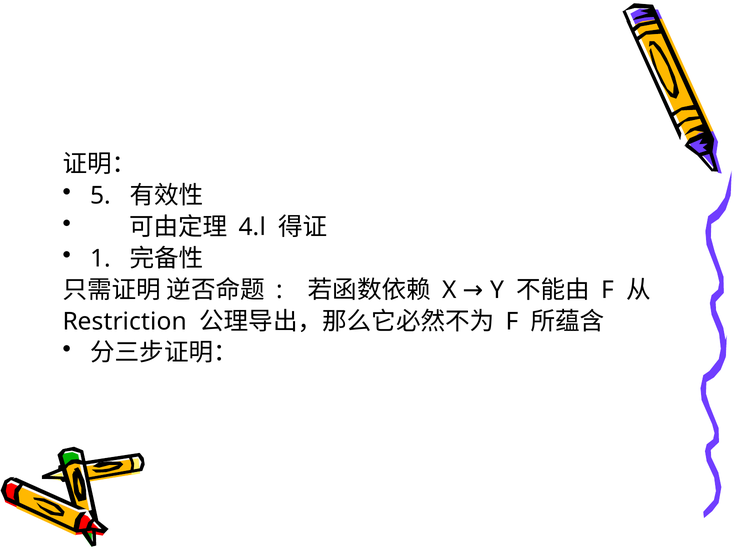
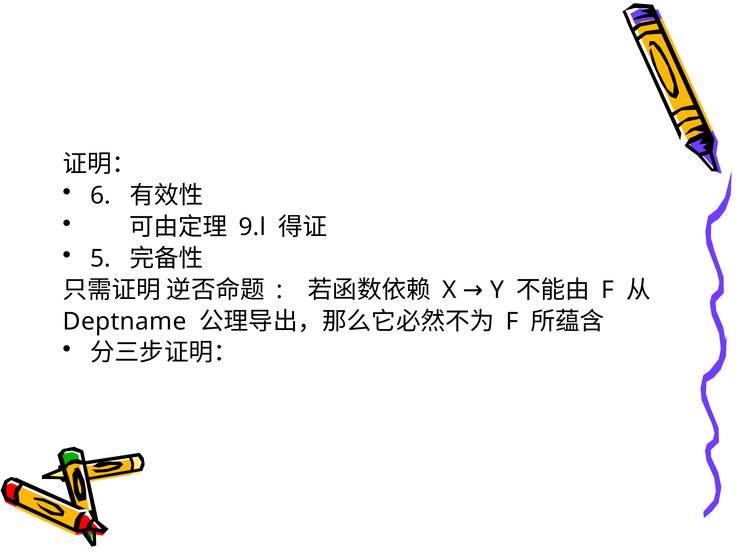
5: 5 -> 6 (101, 196)
4.l: 4.l -> 9.l (252, 227)
1: 1 -> 5 (101, 259)
Restriction: Restriction -> Deptname (125, 322)
